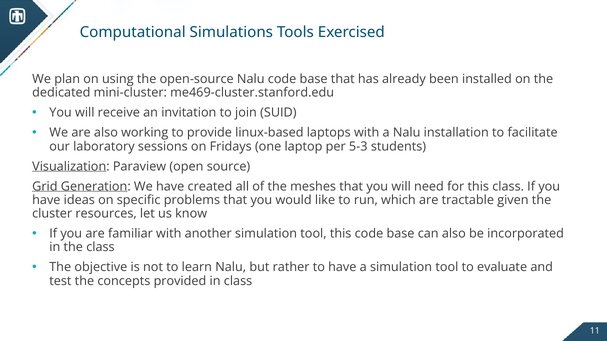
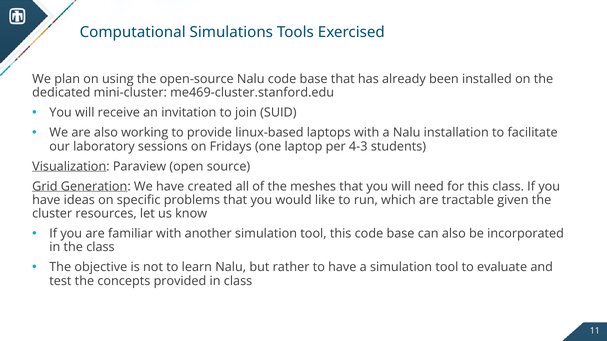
5-3: 5-3 -> 4-3 (358, 147)
